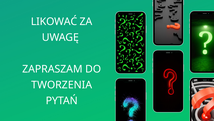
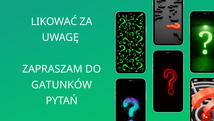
TWORZENIA: TWORZENIA -> GATUNKÓW (62, 84)
